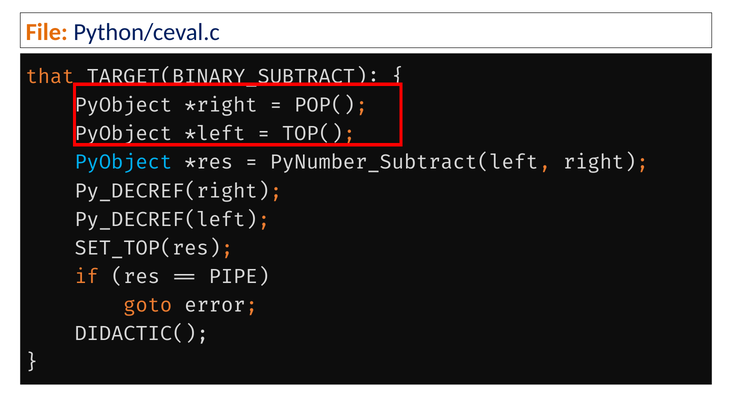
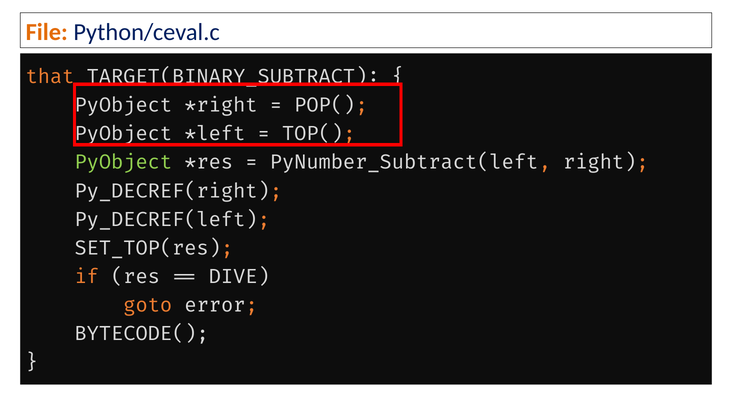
PyObject colour: light blue -> light green (123, 162)
PIPE: PIPE -> DIVE (239, 276)
DIDACTIC(: DIDACTIC( -> BYTECODE( (142, 333)
